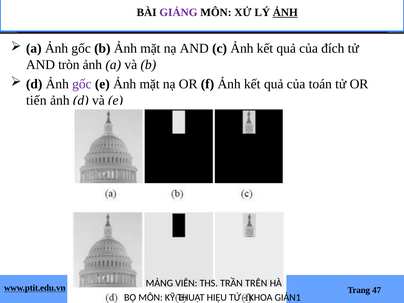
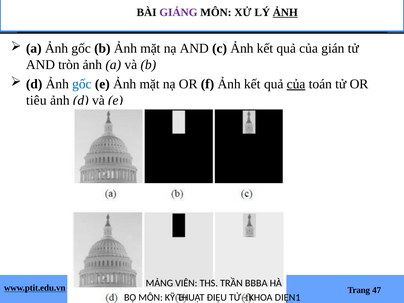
đích: đích -> gián (333, 49)
gốc colour: purple -> blue (82, 84)
của underline: none -> present (296, 84)
tiến: tiến -> tiêu (36, 100)
TRÊN: TRÊN -> BBBA (256, 283)
HIỆU: HIỆU -> ĐIỆU (217, 297)
GIẢN1: GIẢN1 -> DIỆN1 (288, 297)
